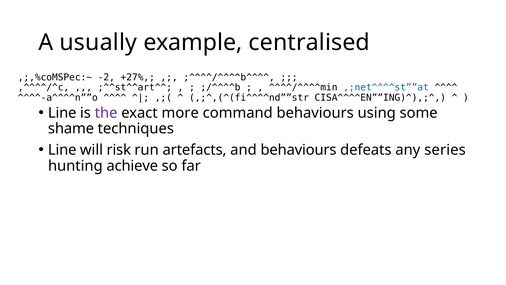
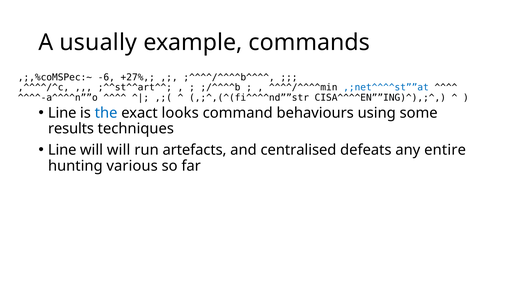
centralised: centralised -> commands (309, 43)
-2: -2 -> -6 (106, 77)
the colour: purple -> blue (106, 113)
more: more -> looks (180, 113)
shame: shame -> results (71, 129)
will risk: risk -> will (119, 150)
and behaviours: behaviours -> centralised (298, 150)
series: series -> entire (445, 150)
achieve: achieve -> various (132, 166)
